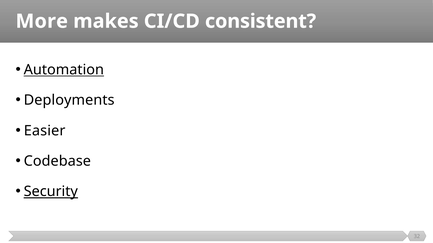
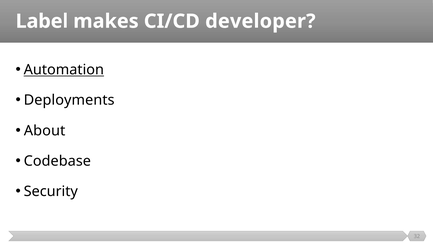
More: More -> Label (42, 21)
consistent: consistent -> developer (260, 21)
Easier: Easier -> About (45, 131)
Security underline: present -> none (51, 192)
